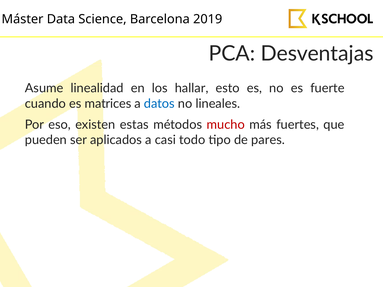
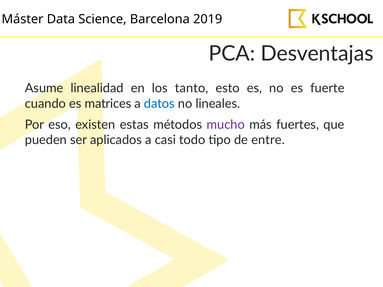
hallar: hallar -> tanto (192, 88)
mucho colour: red -> purple (226, 125)
pares: pares -> entre (268, 140)
